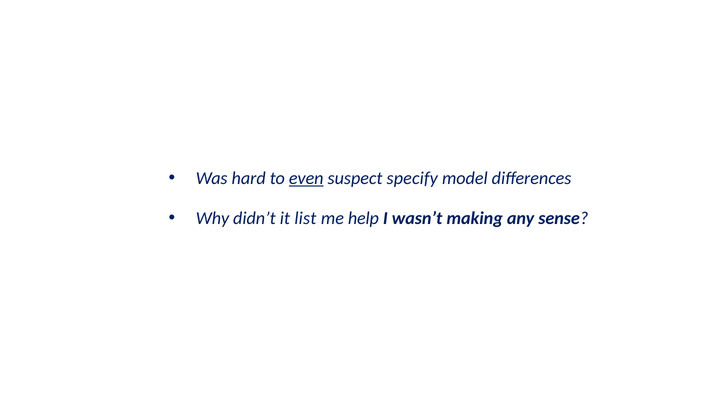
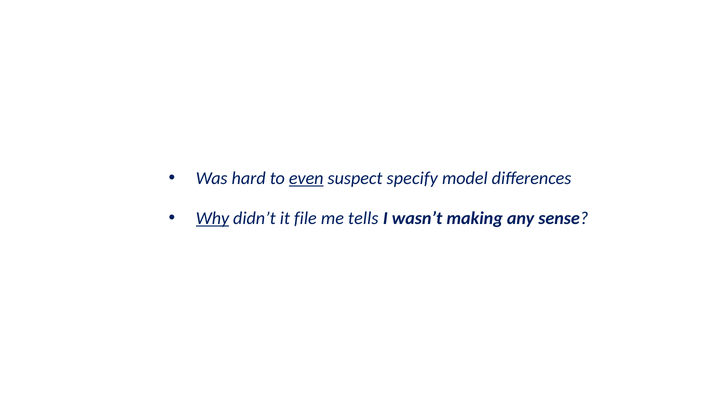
Why underline: none -> present (213, 218)
list: list -> file (305, 218)
help: help -> tells (363, 218)
